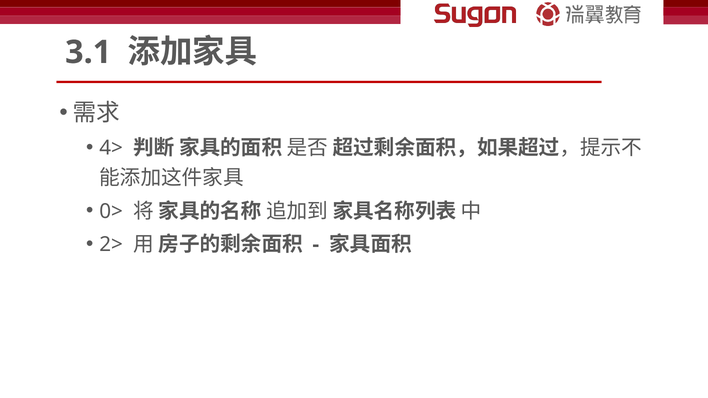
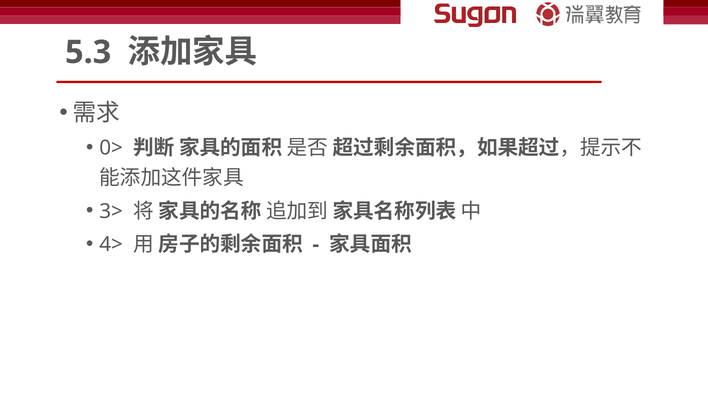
3.1: 3.1 -> 5.3 (88, 52)
4>: 4> -> 0> (111, 148)
0>: 0> -> 3> (111, 211)
2>: 2> -> 4> (111, 245)
